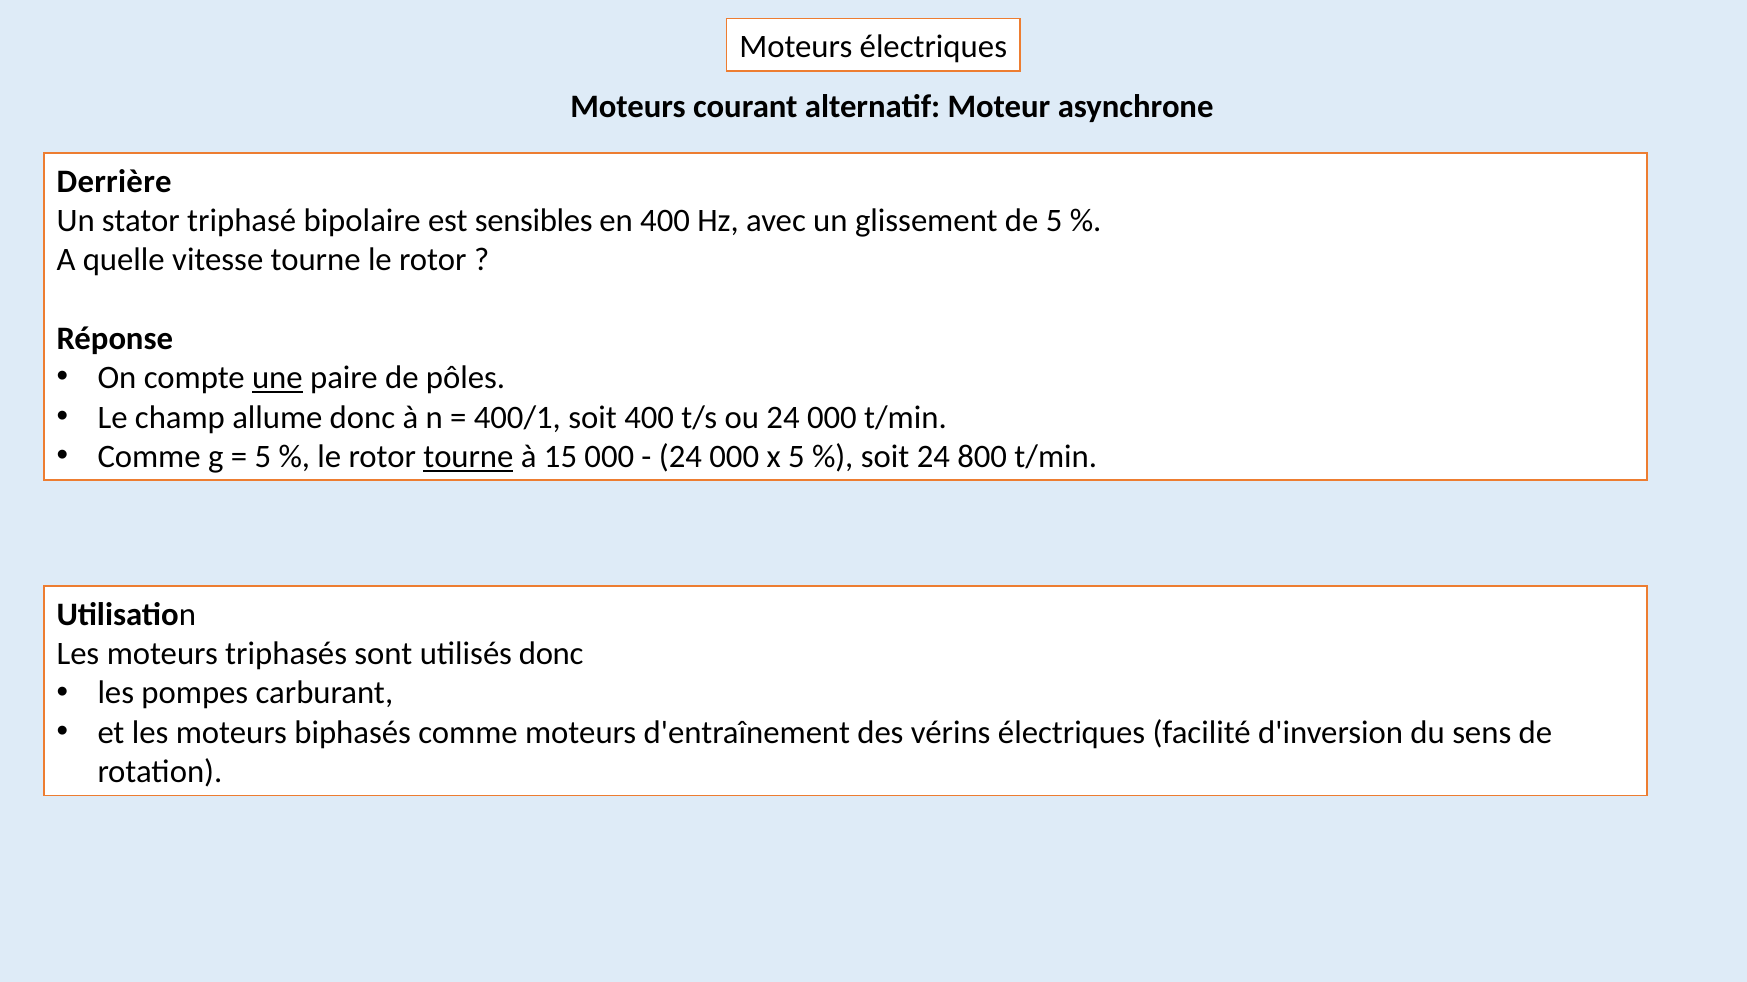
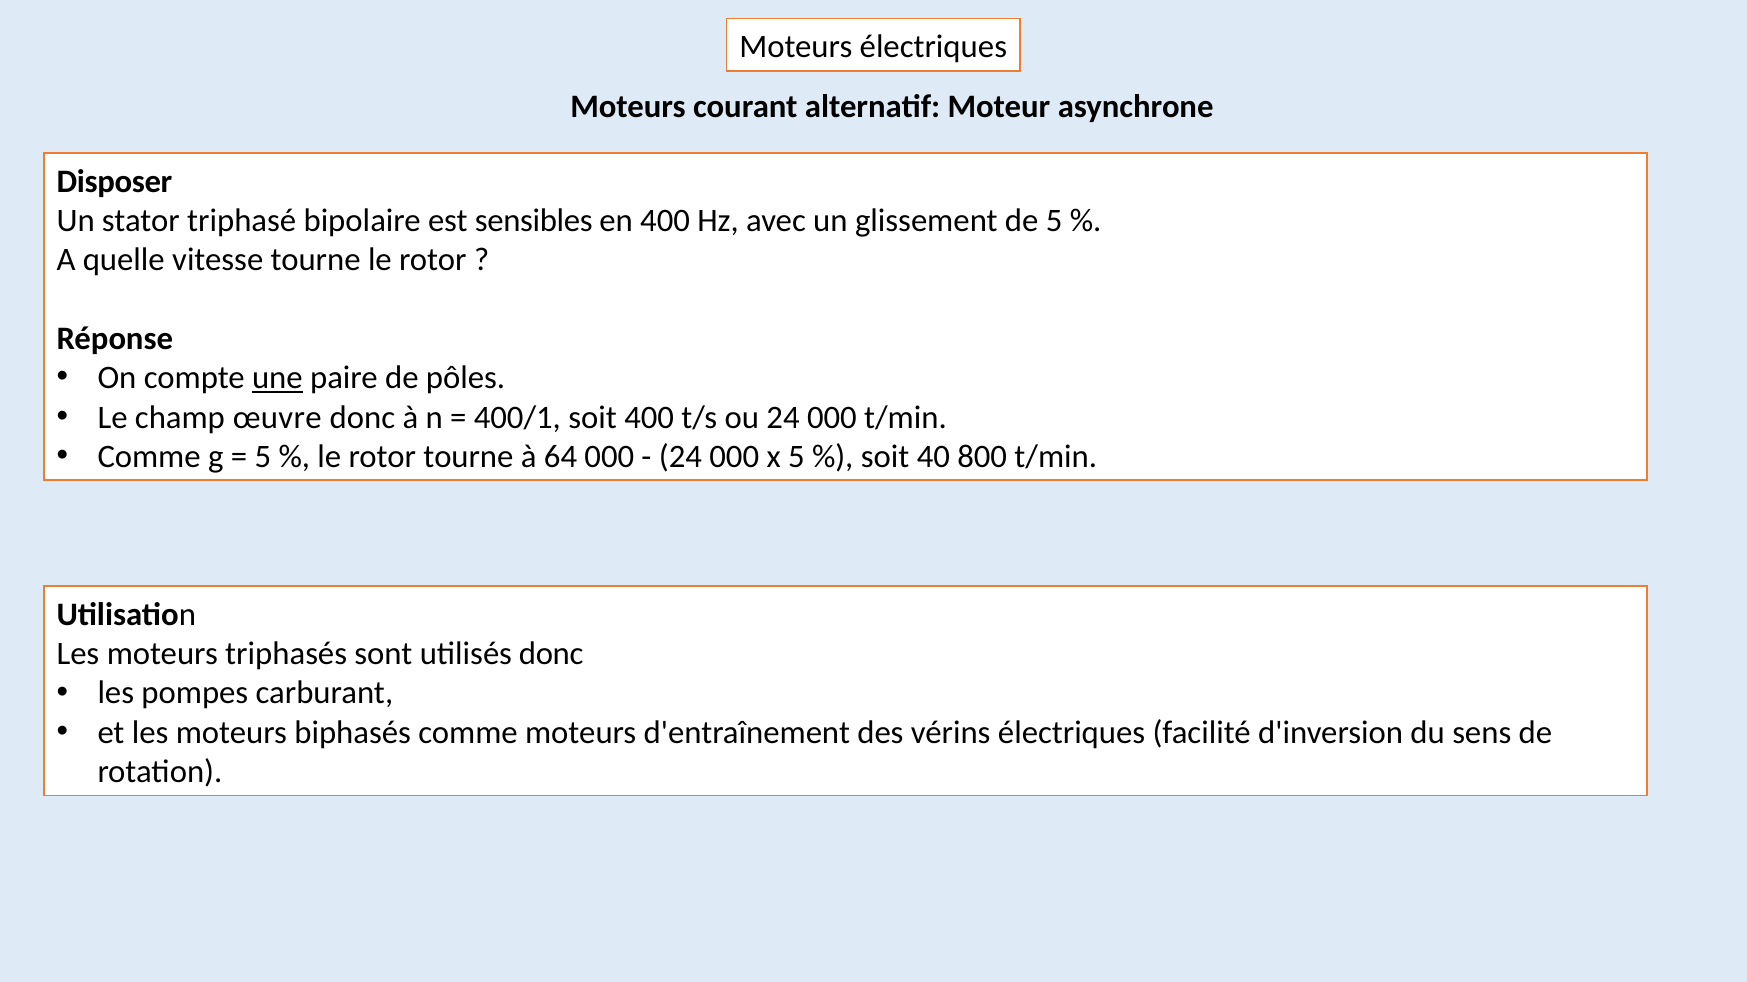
Derrière: Derrière -> Disposer (114, 182)
allume: allume -> œuvre (277, 417)
tourne underline: present -> none (468, 457)
15: 15 -> 64 (561, 457)
soit 24: 24 -> 40 (933, 457)
